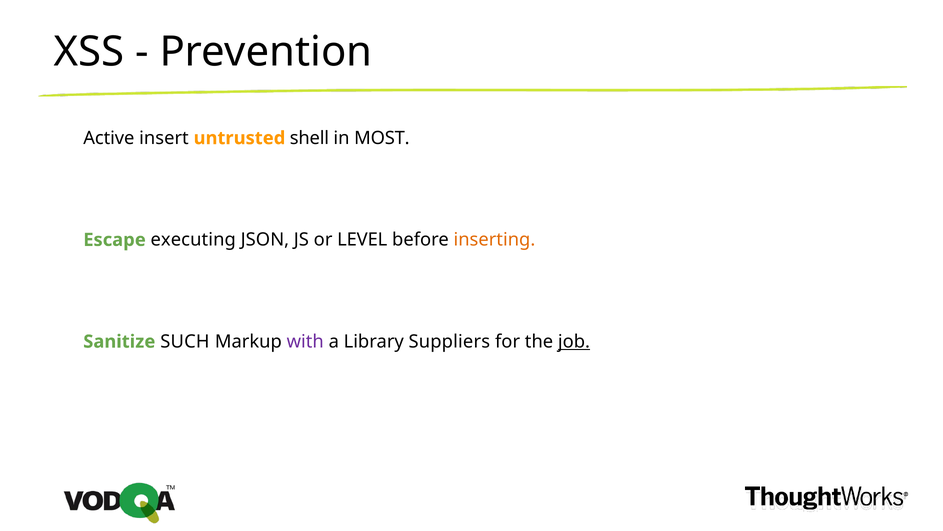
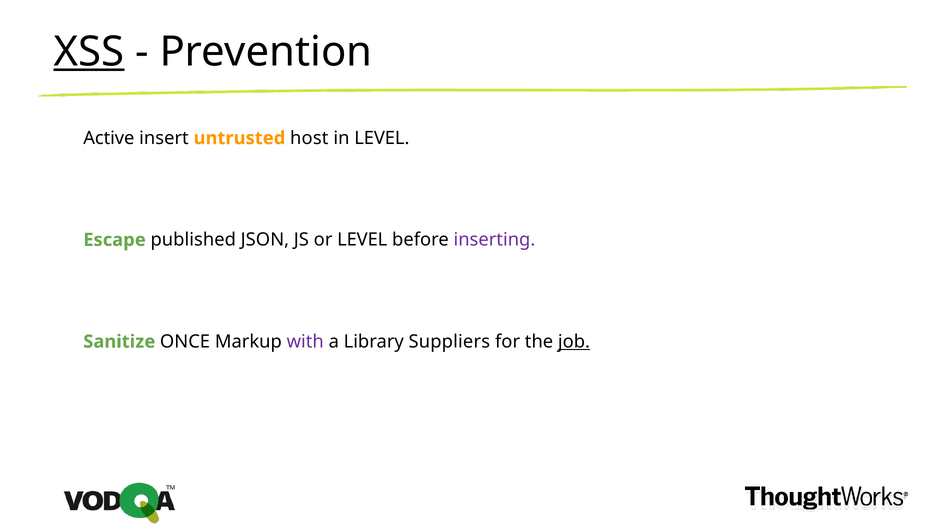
XSS underline: none -> present (89, 52)
shell: shell -> host (309, 138)
in MOST: MOST -> LEVEL (382, 138)
executing: executing -> published (193, 240)
inserting colour: orange -> purple (494, 240)
SUCH: SUCH -> ONCE (185, 341)
